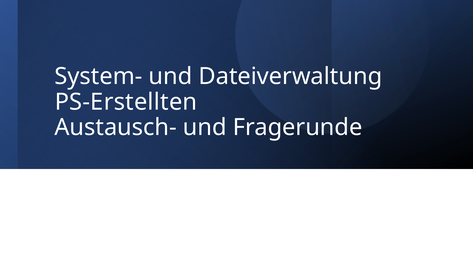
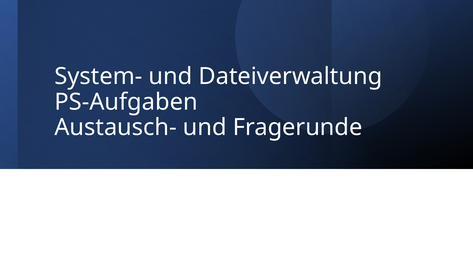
PS-Erstellten: PS-Erstellten -> PS-Aufgaben (126, 102)
